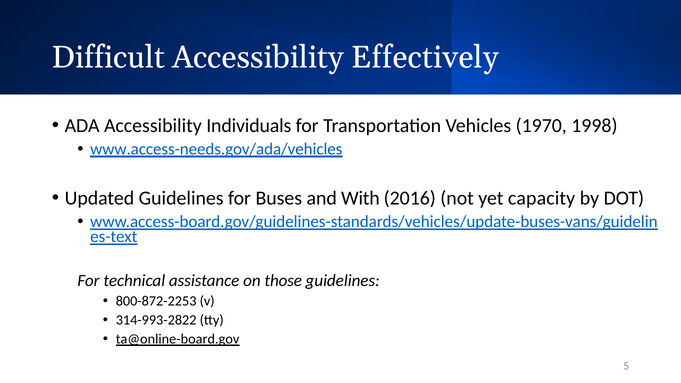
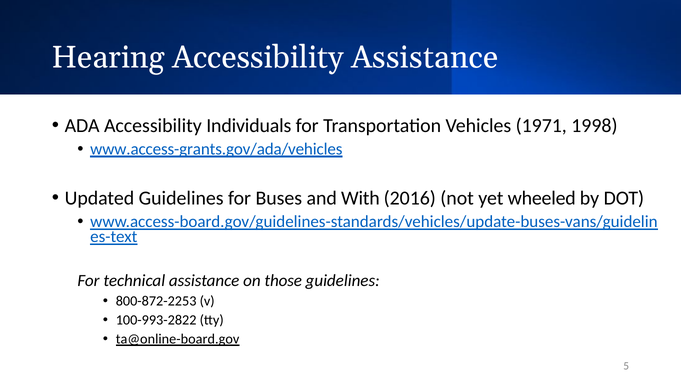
Difficult: Difficult -> Hearing (108, 57)
Accessibility Effectively: Effectively -> Assistance (425, 57)
1970: 1970 -> 1971 (541, 125)
www.access-needs.gov/ada/vehicles: www.access-needs.gov/ada/vehicles -> www.access-grants.gov/ada/vehicles (216, 149)
capacity: capacity -> wheeled (542, 198)
314-993-2822: 314-993-2822 -> 100-993-2822 (156, 320)
